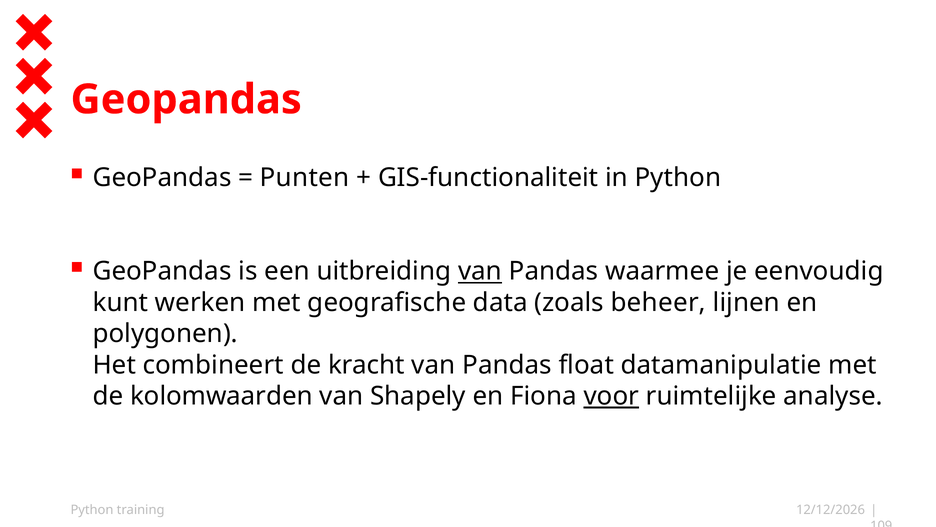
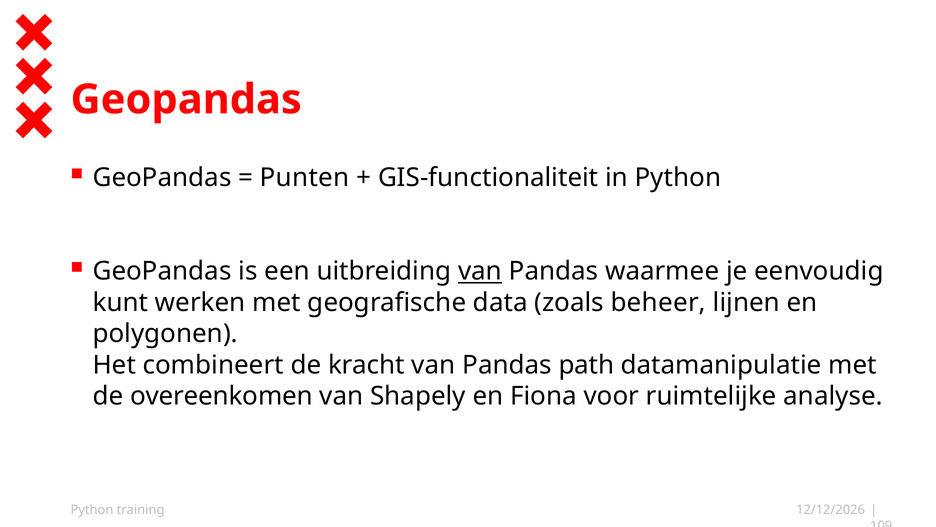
float: float -> path (586, 365)
kolomwaarden: kolomwaarden -> overeenkomen (221, 396)
voor underline: present -> none (611, 396)
